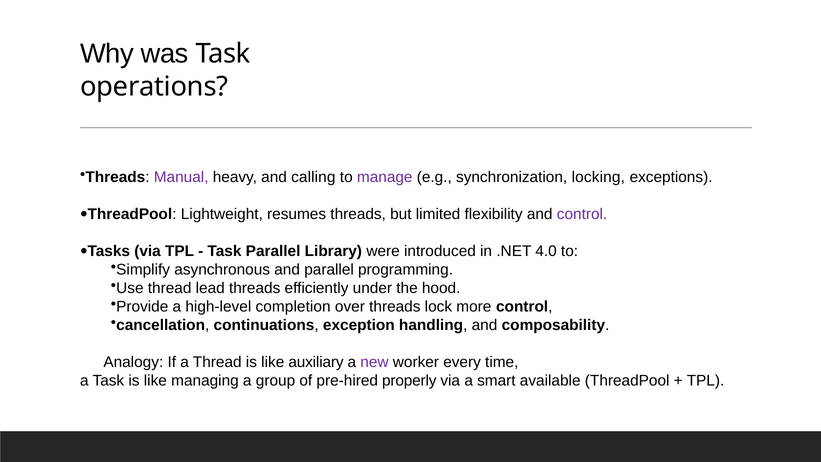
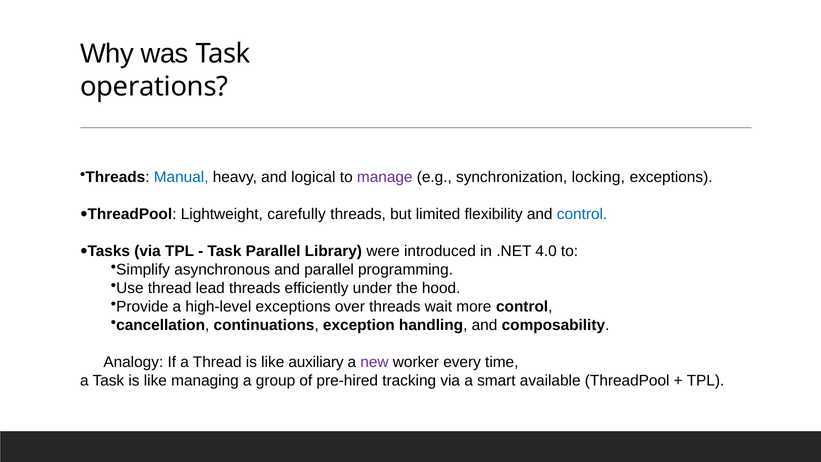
Manual colour: purple -> blue (181, 177)
calling: calling -> logical (313, 177)
resumes: resumes -> carefully (297, 214)
control colour: purple -> blue (582, 214)
high-level completion: completion -> exceptions (293, 307)
lock: lock -> wait (438, 307)
properly: properly -> tracking (409, 380)
